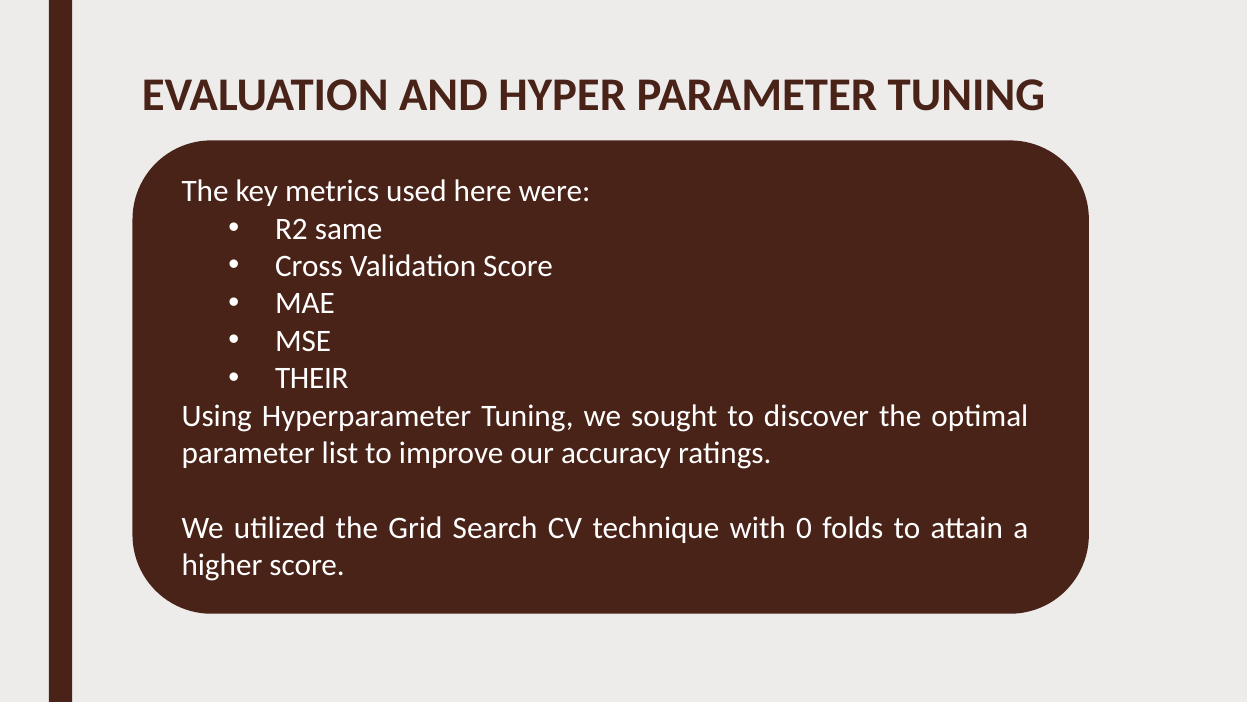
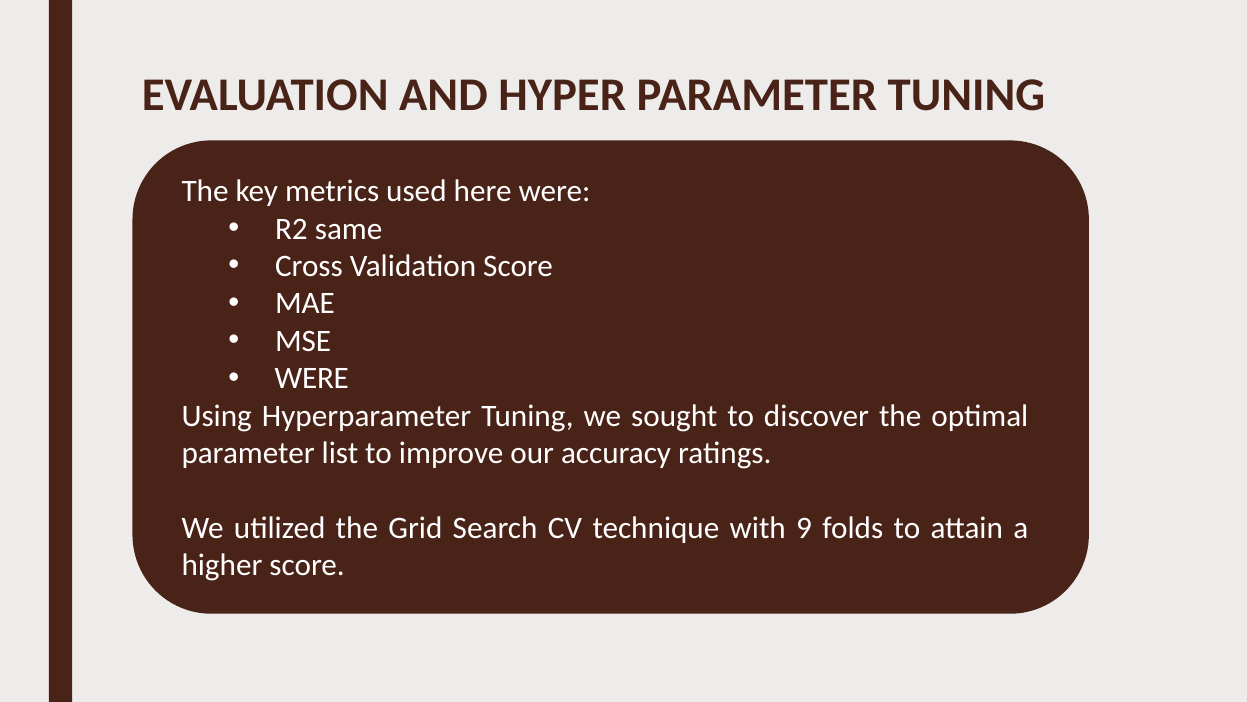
THEIR: THEIR -> WERE (312, 378)
0: 0 -> 9 (804, 528)
